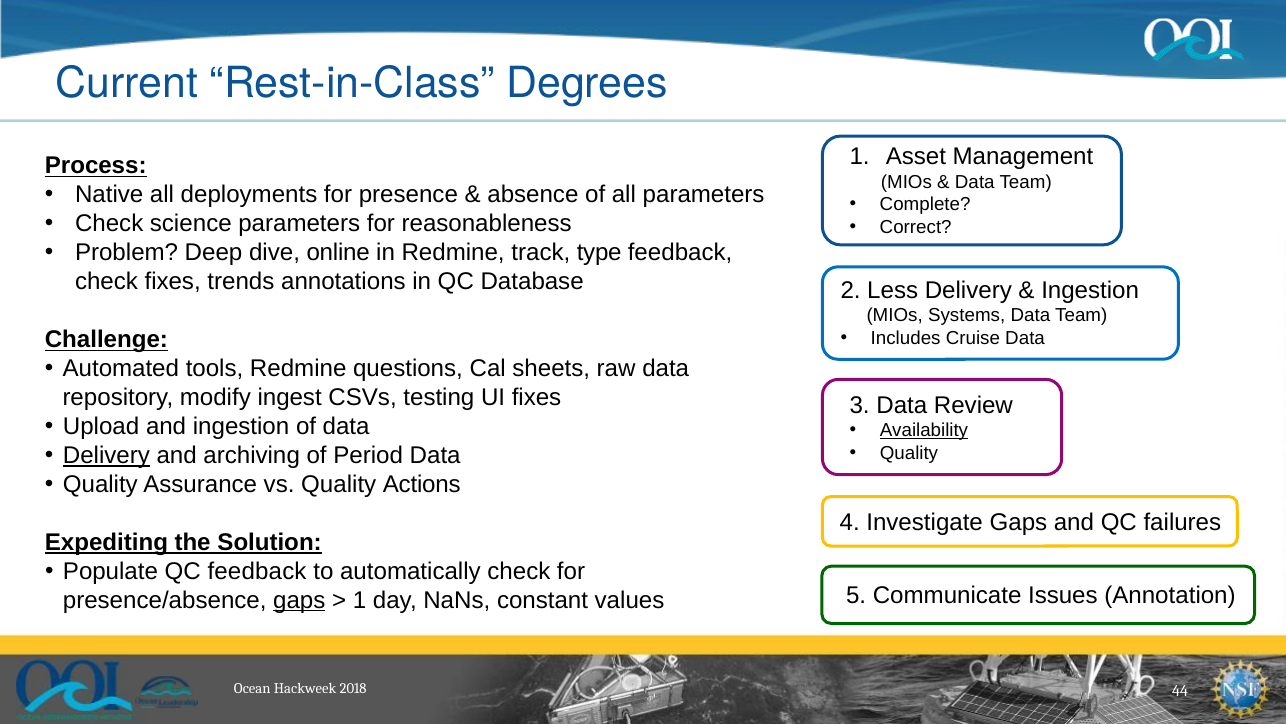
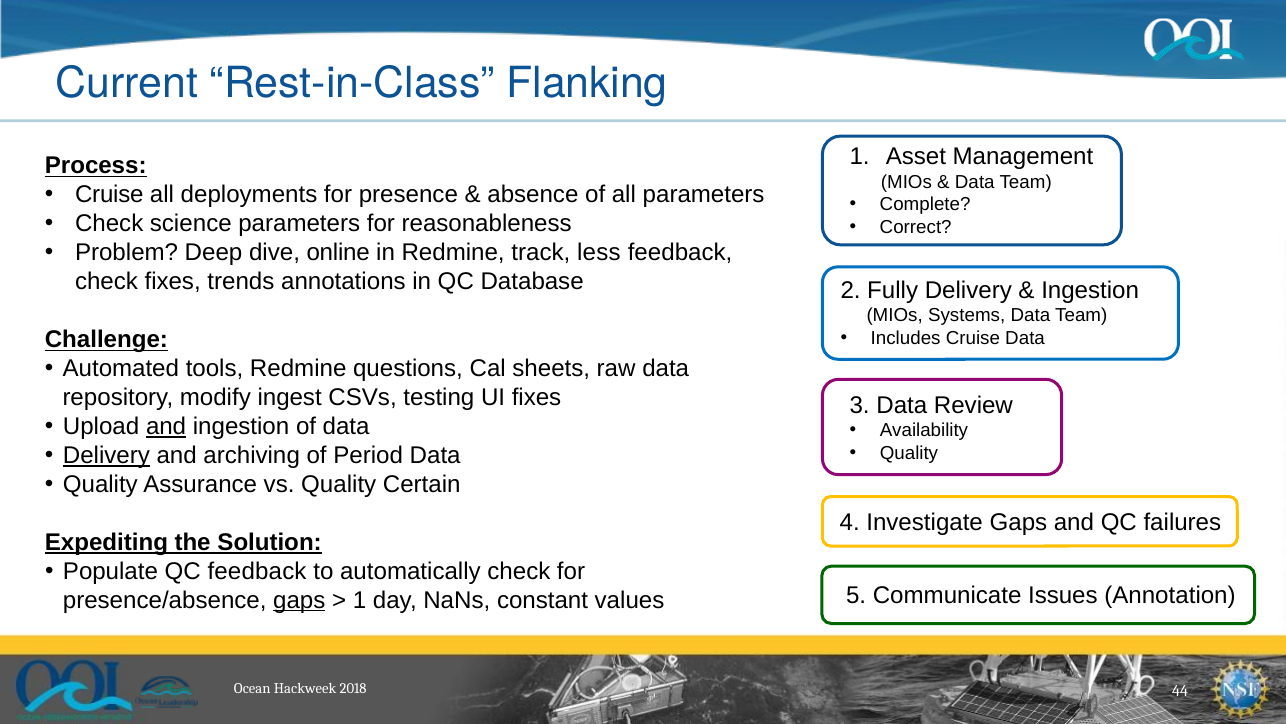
Degrees: Degrees -> Flanking (587, 83)
Native: Native -> Cruise (109, 195)
type: type -> less (599, 253)
Less: Less -> Fully (893, 290)
and underline: none -> present (166, 426)
Availability underline: present -> none (924, 430)
Actions: Actions -> Certain (422, 484)
